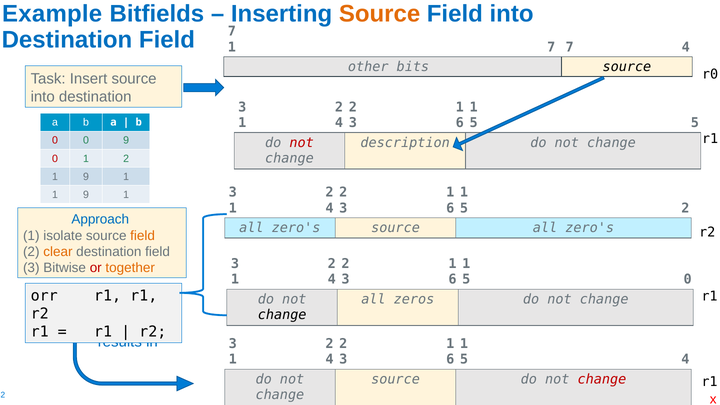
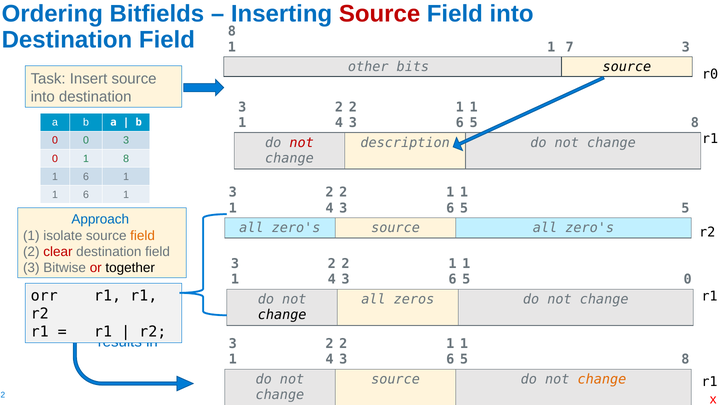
Example: Example -> Ordering (52, 14)
Source colour: orange -> red (380, 14)
Field 7: 7 -> 8 (232, 31)
7: 7 -> 1 (551, 47)
7 4: 4 -> 3 (686, 47)
5: 5 -> 8 (695, 123)
0 9: 9 -> 3 (126, 141)
0 1 2: 2 -> 8 (126, 159)
9: 9 -> 6 (86, 177)
9: 9 -> 6 (86, 195)
5 2: 2 -> 5 (685, 208)
clear colour: orange -> red (58, 252)
together colour: orange -> black (130, 268)
4: 4 -> 8 (685, 359)
change colour: red -> orange (602, 379)
